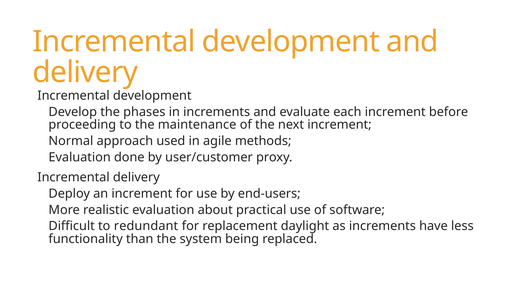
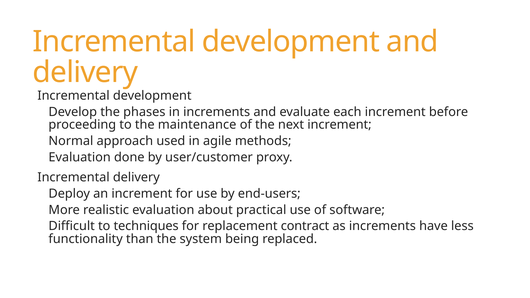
redundant: redundant -> techniques (146, 226)
daylight: daylight -> contract (305, 226)
